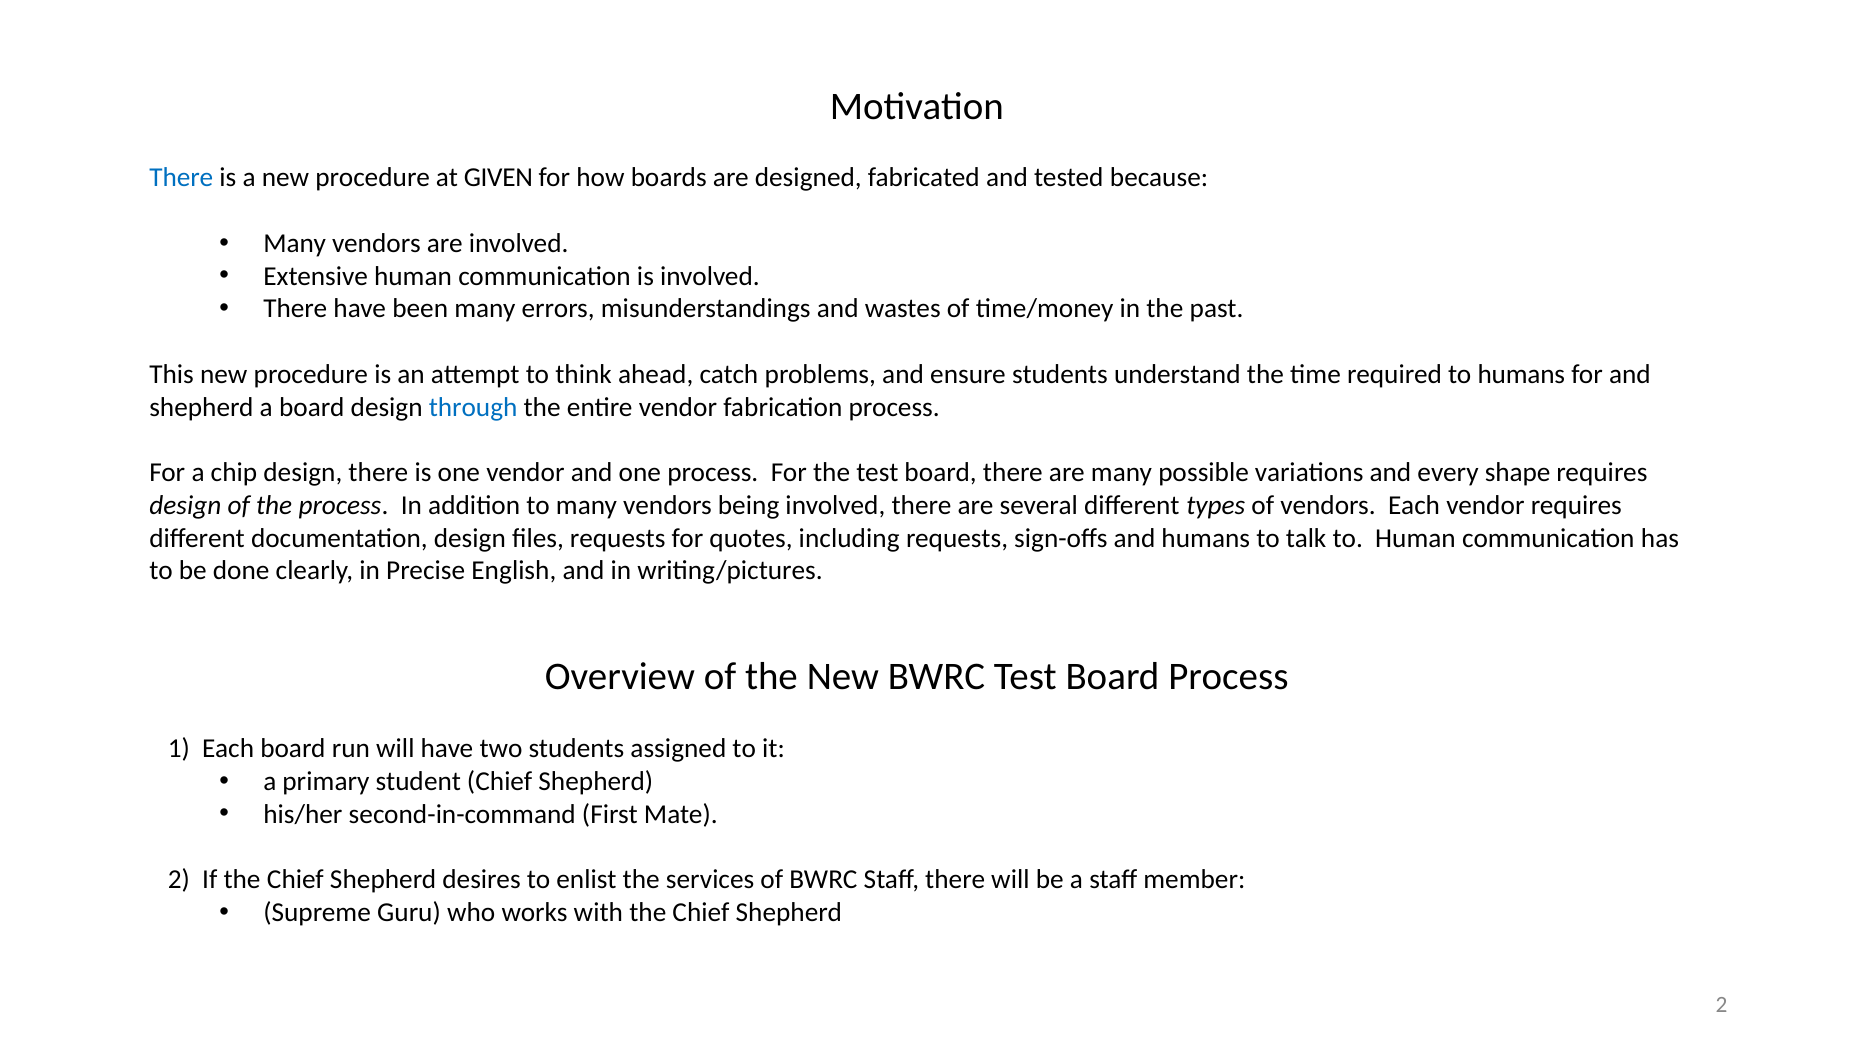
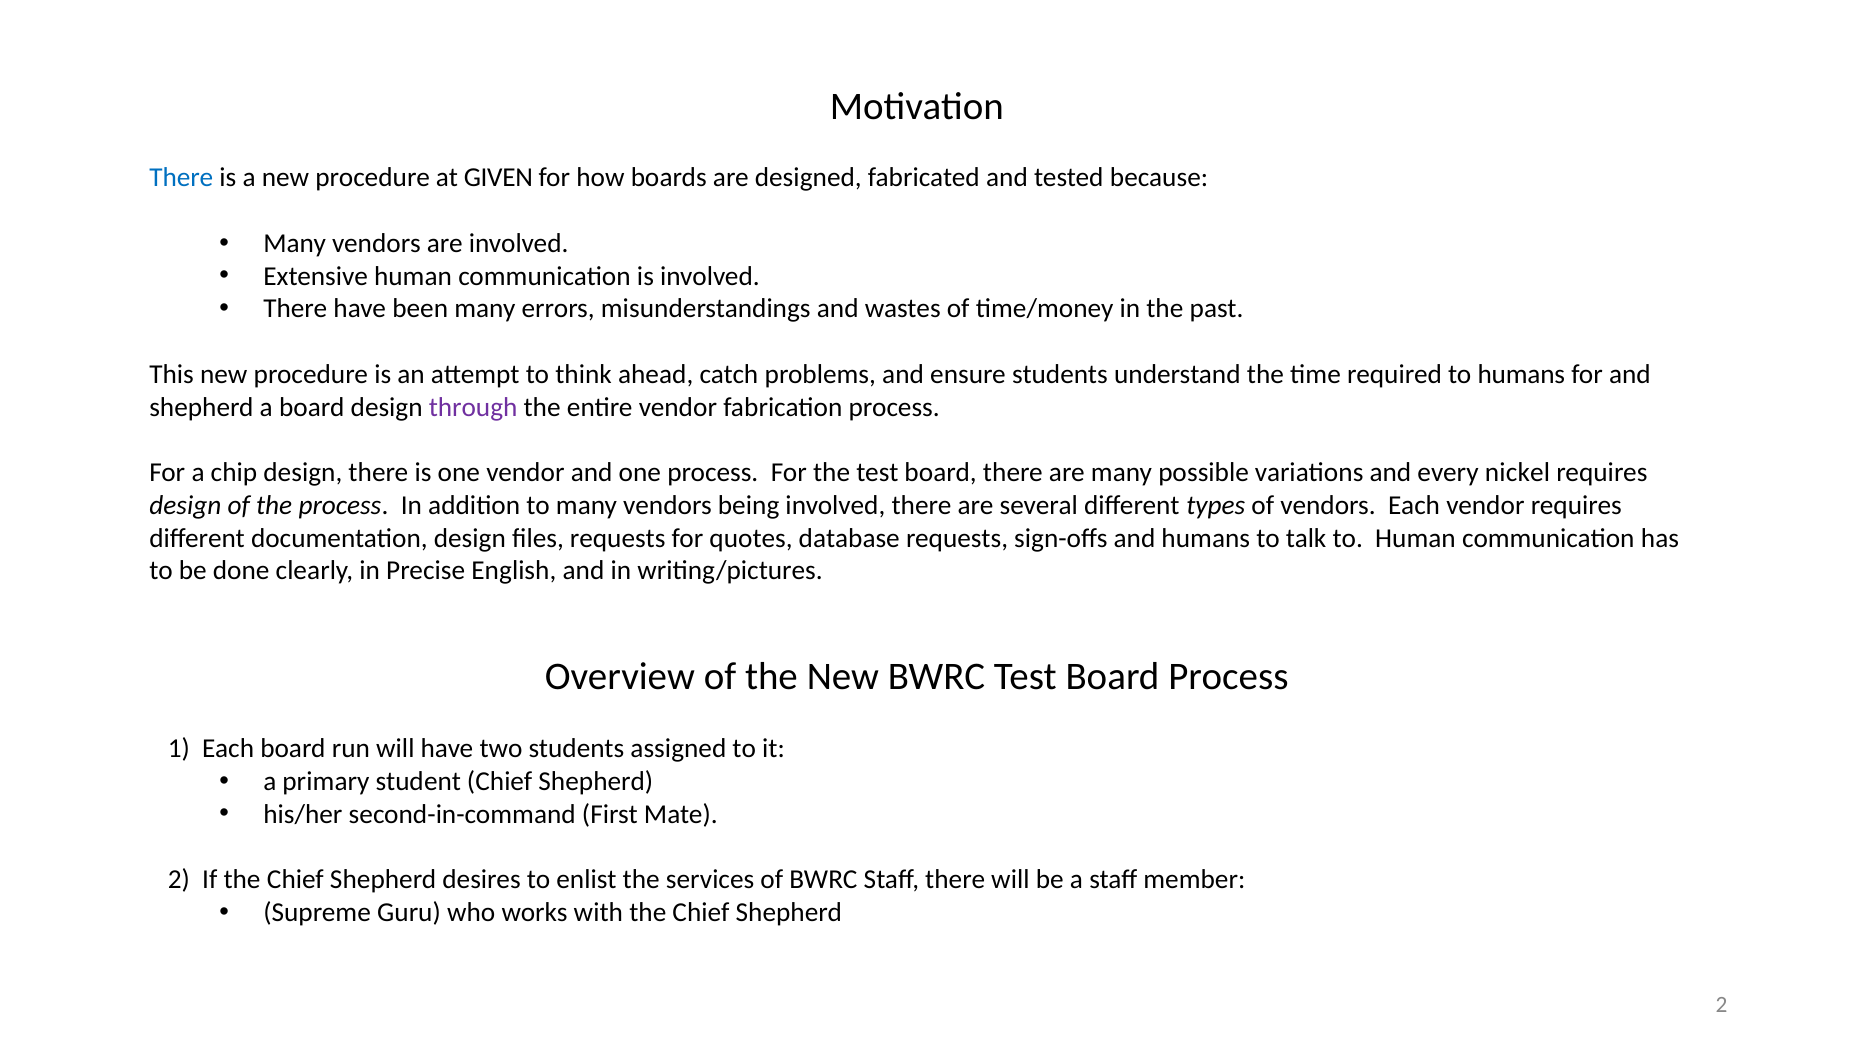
through colour: blue -> purple (473, 407)
shape: shape -> nickel (1517, 473)
including: including -> database (849, 538)
